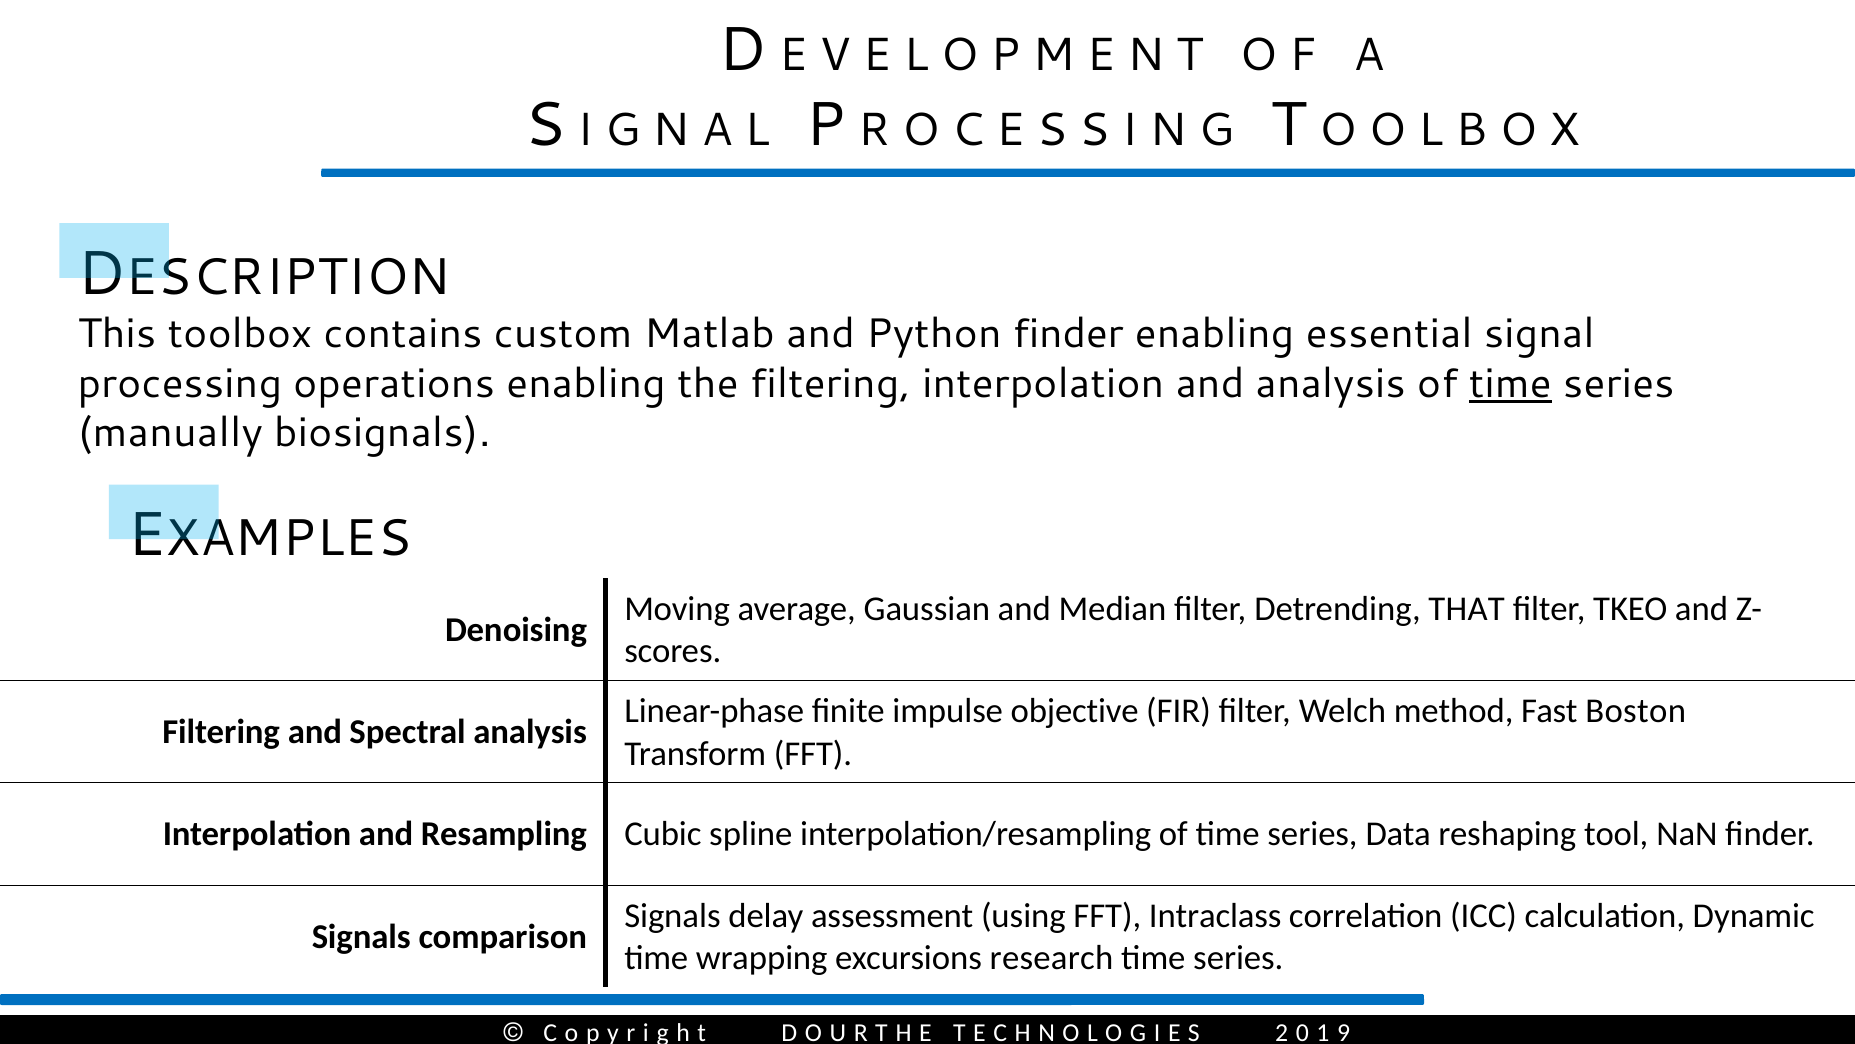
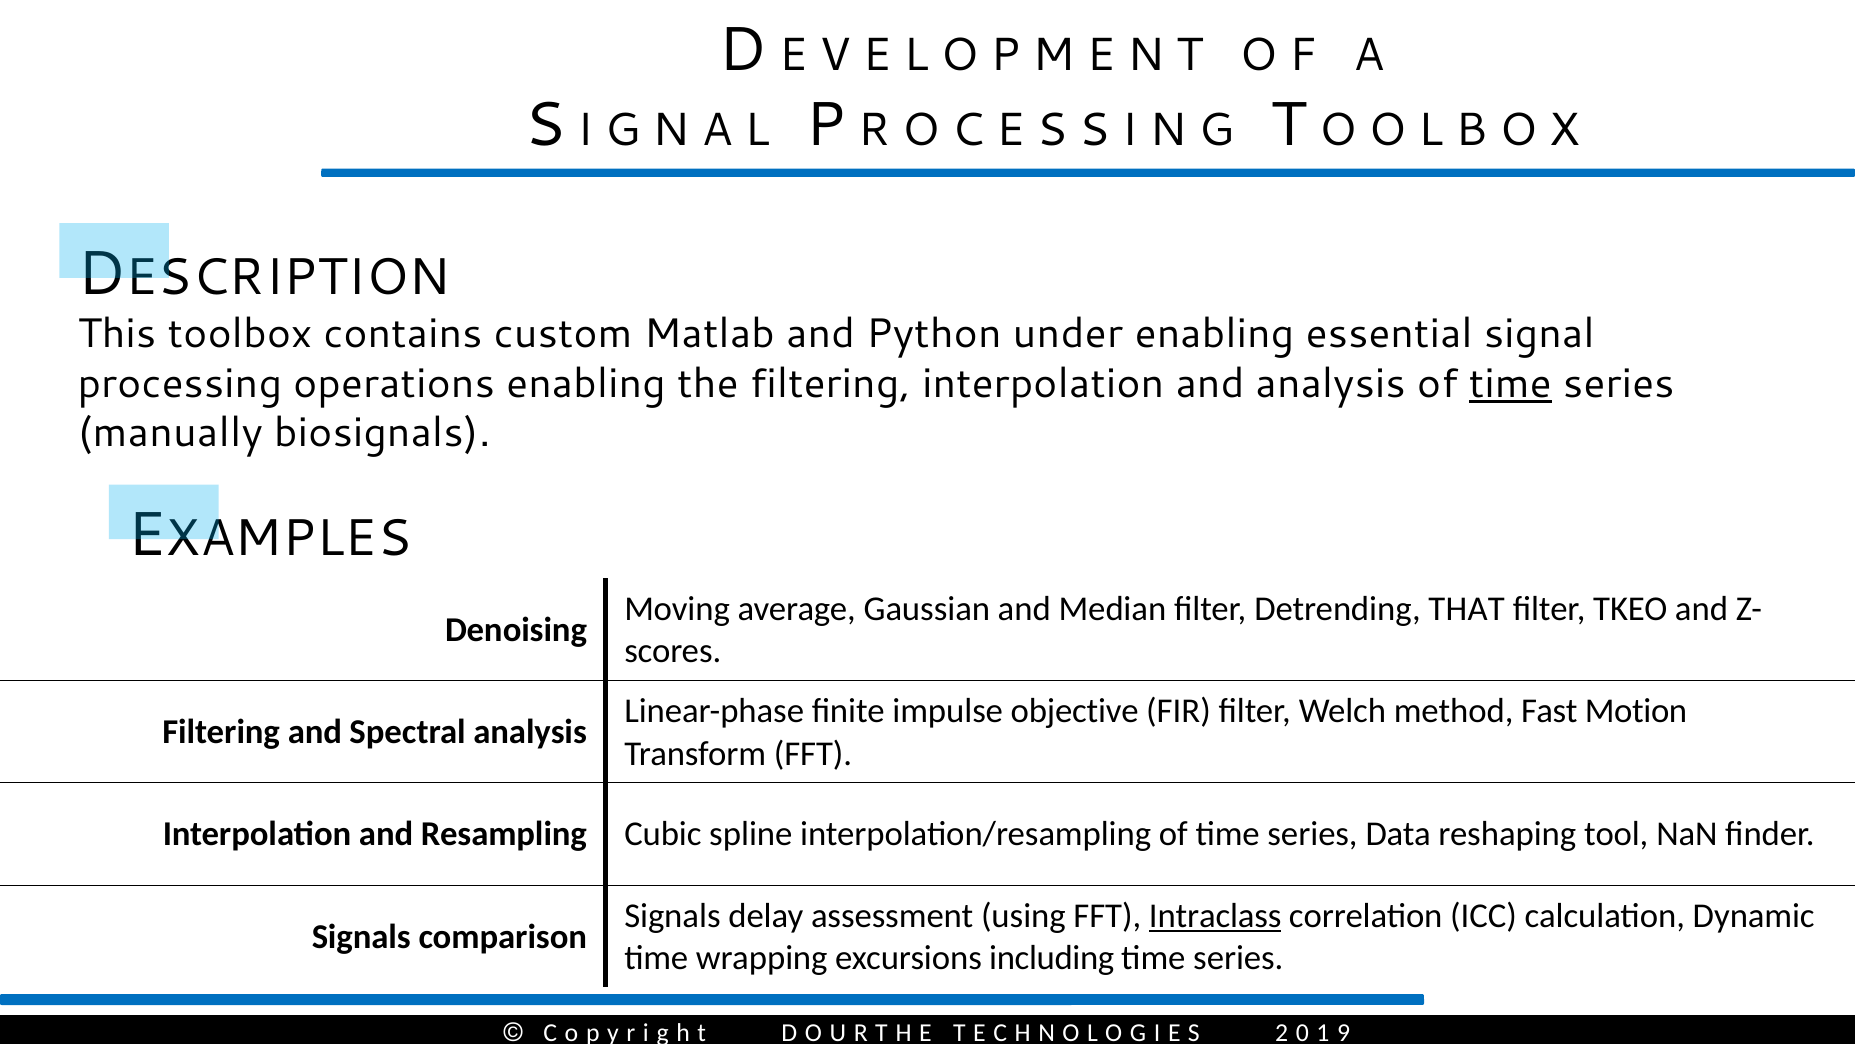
Python finder: finder -> under (1068, 334)
Boston: Boston -> Motion (1636, 711)
Intraclass underline: none -> present (1215, 916)
research: research -> including (1052, 958)
